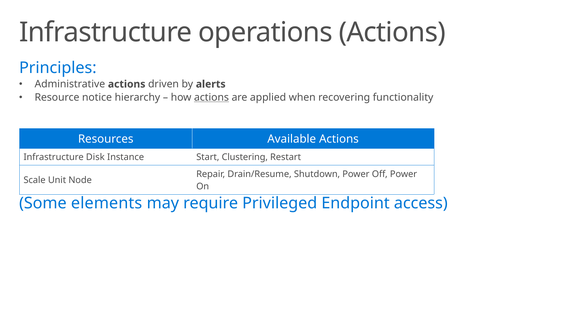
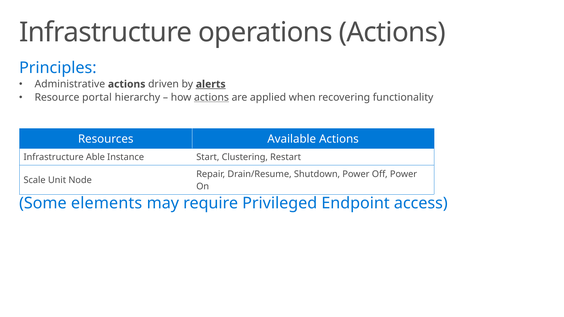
alerts underline: none -> present (211, 84)
notice: notice -> portal (97, 97)
Disk: Disk -> Able (95, 157)
